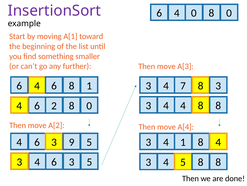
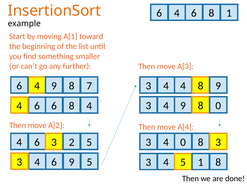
InsertionSort colour: purple -> orange (54, 11)
6 0: 0 -> 6 (194, 13)
0: 0 -> 1 (229, 13)
6: 6 -> 9 (54, 85)
8 1: 1 -> 7 (89, 85)
7: 7 -> 4 (183, 85)
8 3: 3 -> 9 (218, 85)
4: 4 -> 9 (183, 105)
8: 8 -> 0 (218, 105)
2: 2 -> 6 (54, 105)
0: 0 -> 4 (89, 105)
9: 9 -> 2 (72, 142)
3 1: 1 -> 0 (183, 142)
4: 4 -> 3 (218, 142)
3 6 3: 3 -> 9 (72, 161)
5 8: 8 -> 1 (201, 162)
